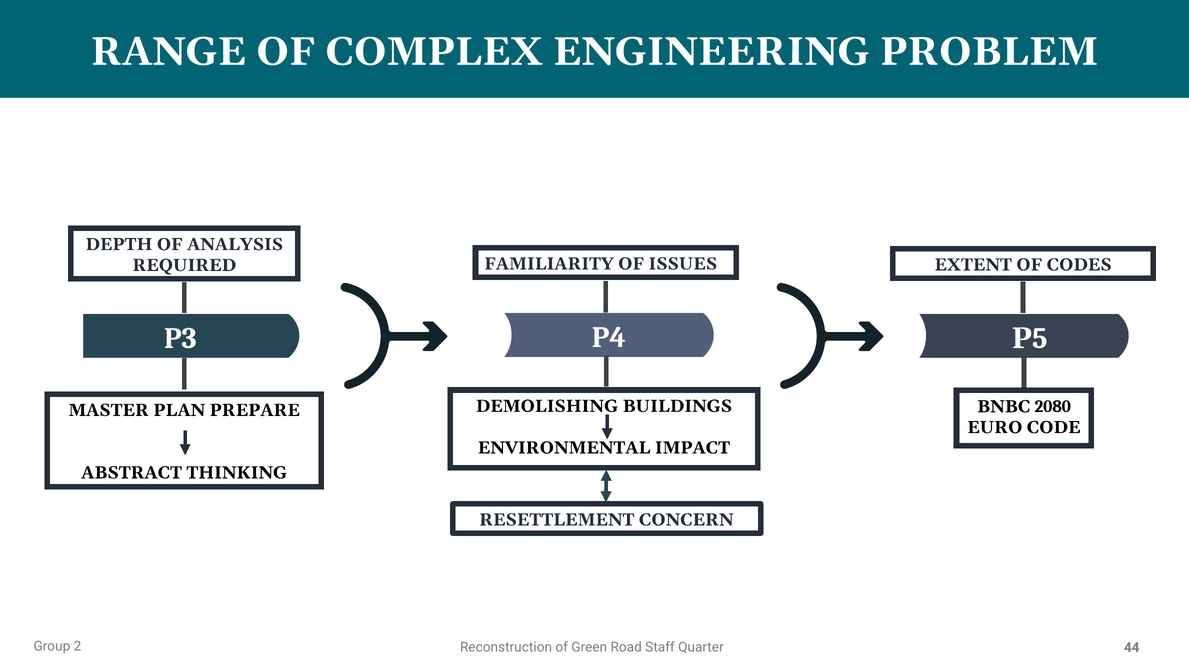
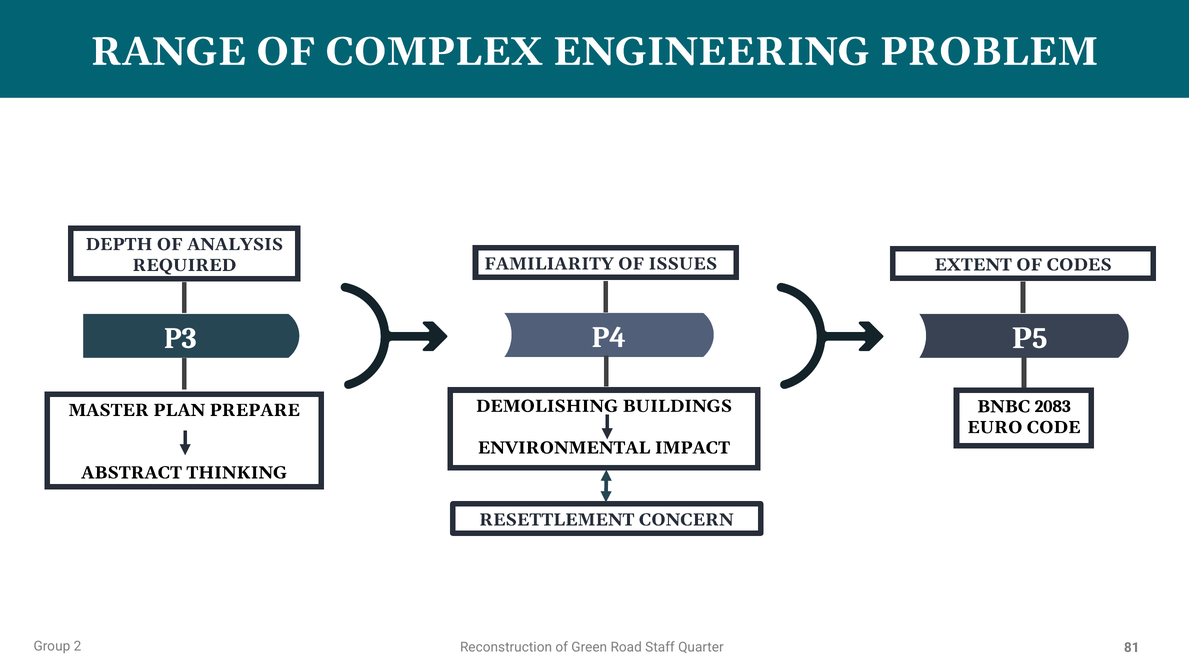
2080: 2080 -> 2083 (1053, 406)
44: 44 -> 81 (1132, 647)
